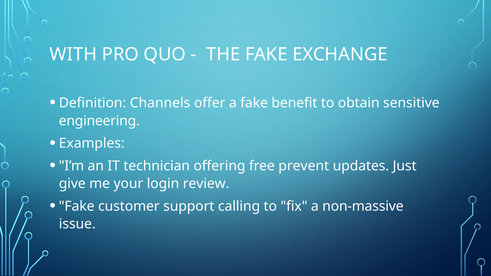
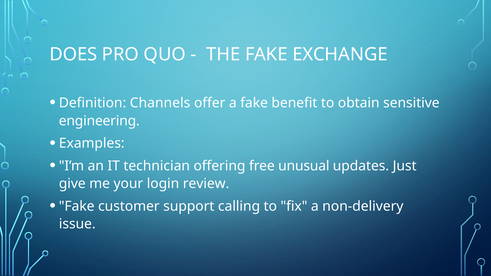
WITH: WITH -> DOES (73, 55)
prevent: prevent -> unusual (304, 166)
non-massive: non-massive -> non-delivery (363, 206)
